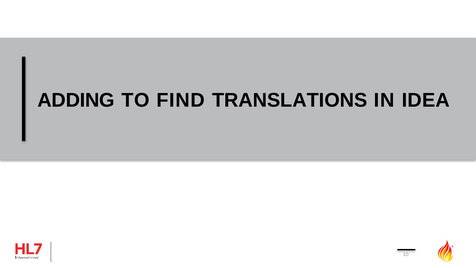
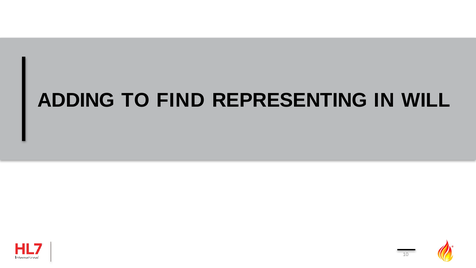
TRANSLATIONS: TRANSLATIONS -> REPRESENTING (290, 100)
IDEA: IDEA -> WILL (426, 100)
